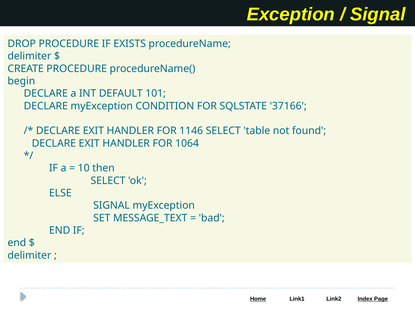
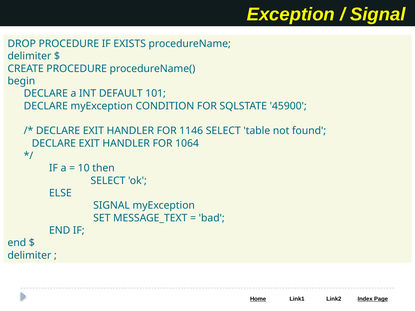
37166: 37166 -> 45900 (288, 106)
